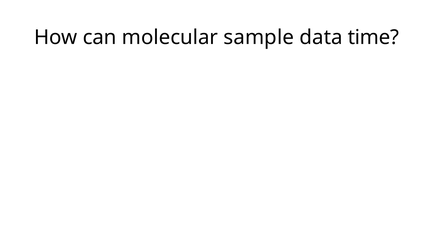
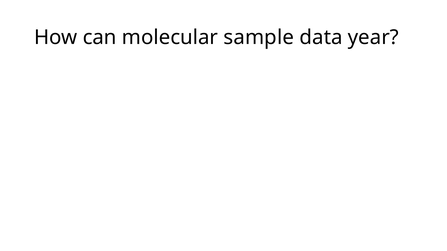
time: time -> year (373, 38)
